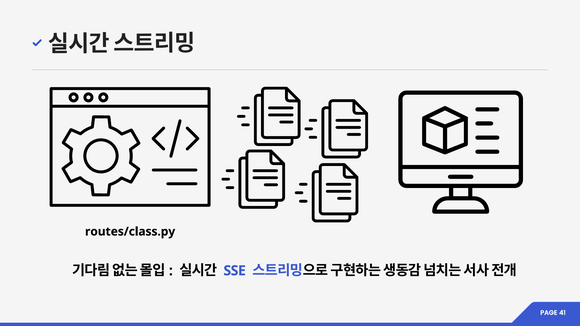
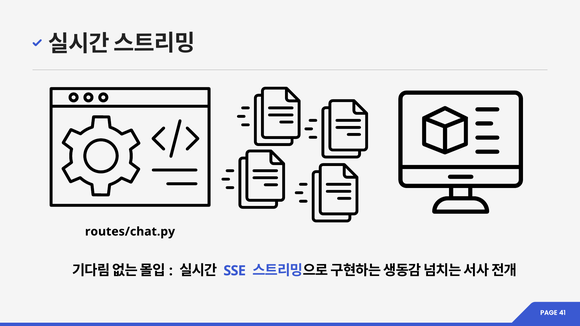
routes/class.py: routes/class.py -> routes/chat.py (130, 232)
